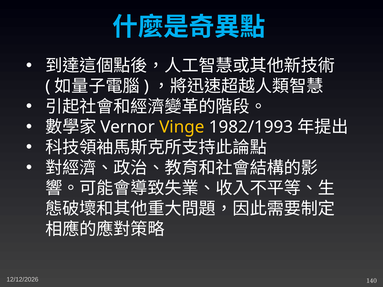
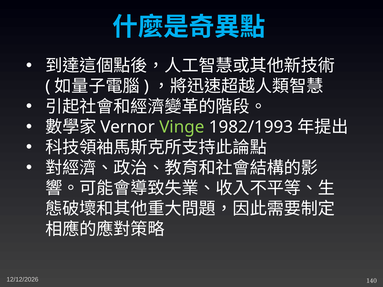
Vinge colour: yellow -> light green (182, 127)
